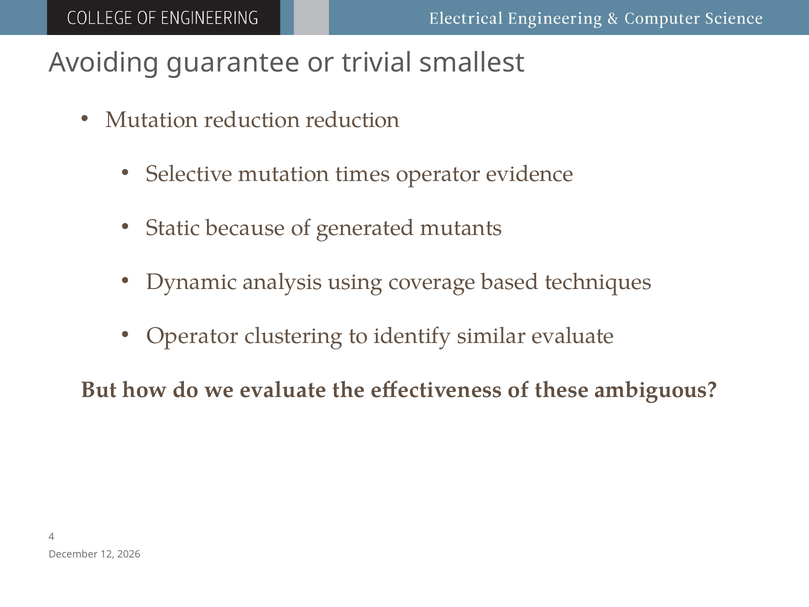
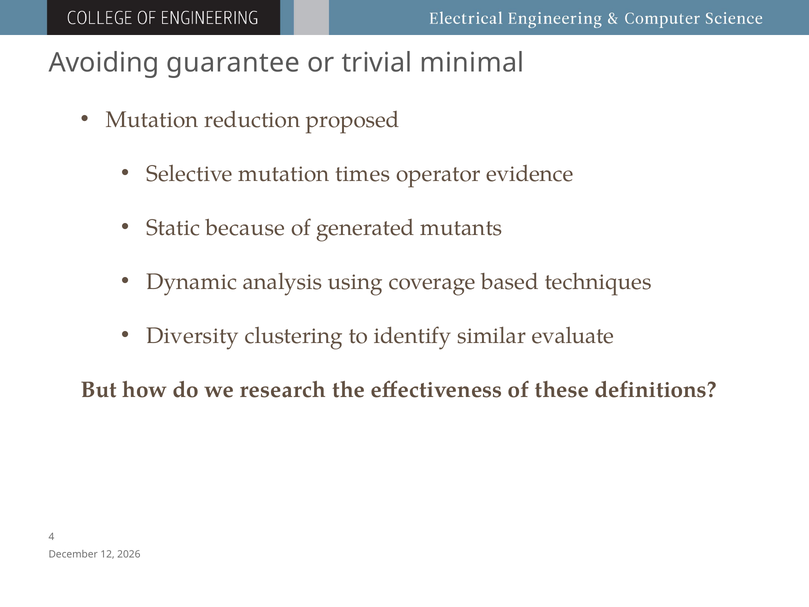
smallest: smallest -> minimal (472, 63)
reduction reduction: reduction -> proposed (353, 120)
Operator: Operator -> Diversity (193, 336)
we evaluate: evaluate -> research (283, 390)
ambiguous: ambiguous -> definitions (656, 390)
